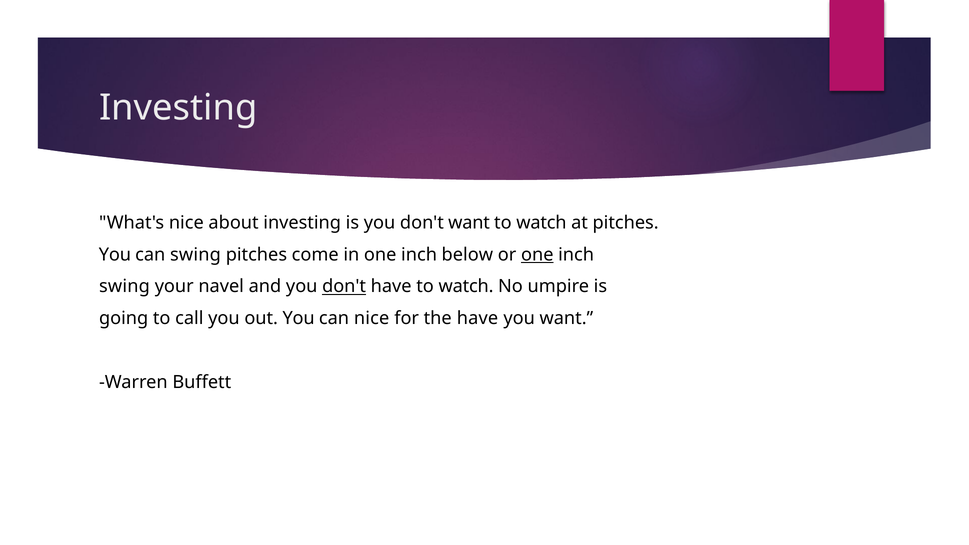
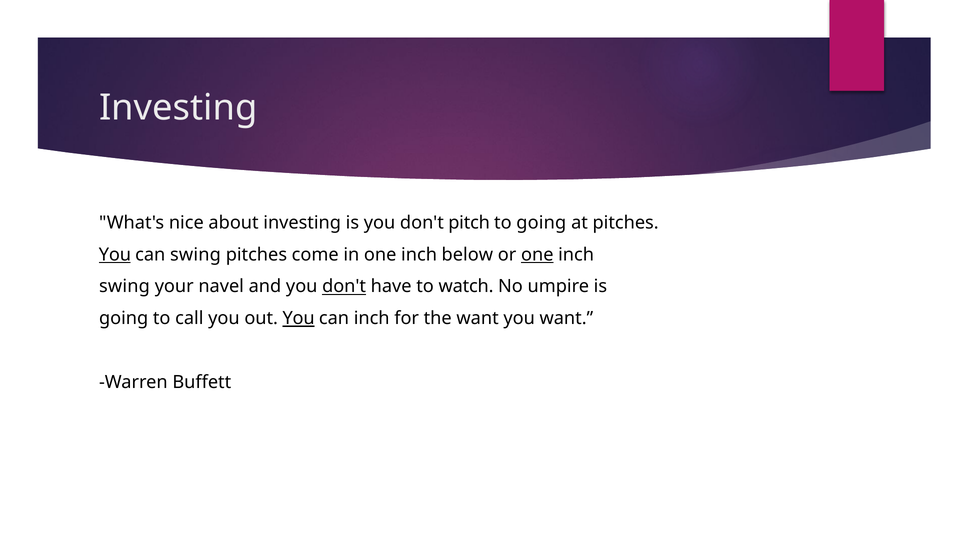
don't want: want -> pitch (469, 223)
watch: watch -> going (541, 223)
You underline: none -> present (115, 255)
You underline: none -> present (299, 318)
can nice: nice -> inch (372, 318)
the have: have -> want (478, 318)
